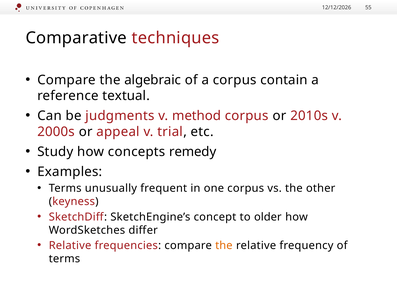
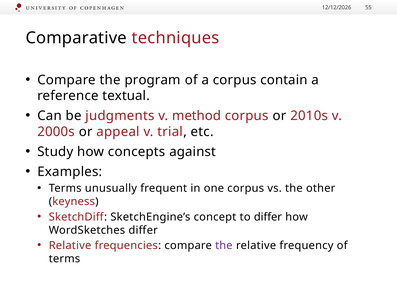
algebraic: algebraic -> program (153, 80)
remedy: remedy -> against (193, 152)
to older: older -> differ (268, 217)
the colour: orange -> purple (224, 245)
